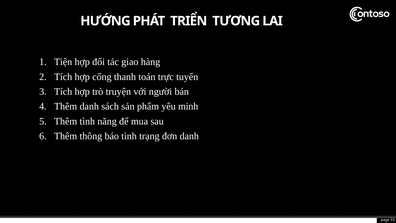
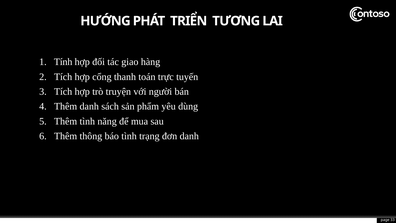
Tiện: Tiện -> Tính (63, 62)
minh: minh -> dùng (188, 106)
